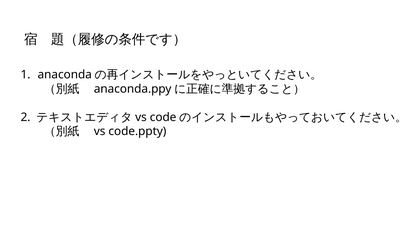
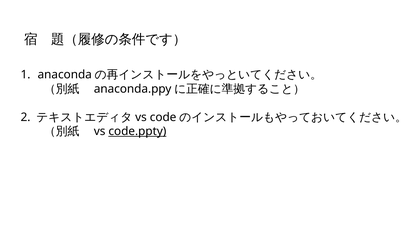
code.ppty underline: none -> present (137, 131)
